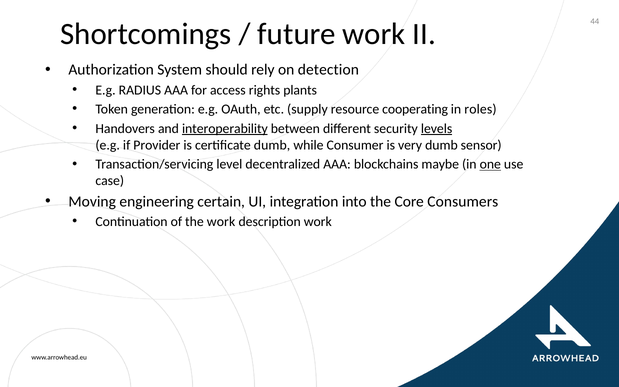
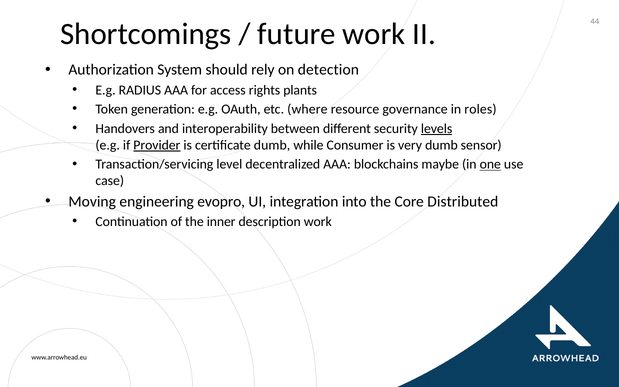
supply: supply -> where (307, 109)
cooperating: cooperating -> governance (415, 109)
interoperability underline: present -> none (225, 128)
Provider underline: none -> present (157, 145)
certain: certain -> evopro (221, 201)
Consumers: Consumers -> Distributed (463, 201)
the work: work -> inner (221, 222)
